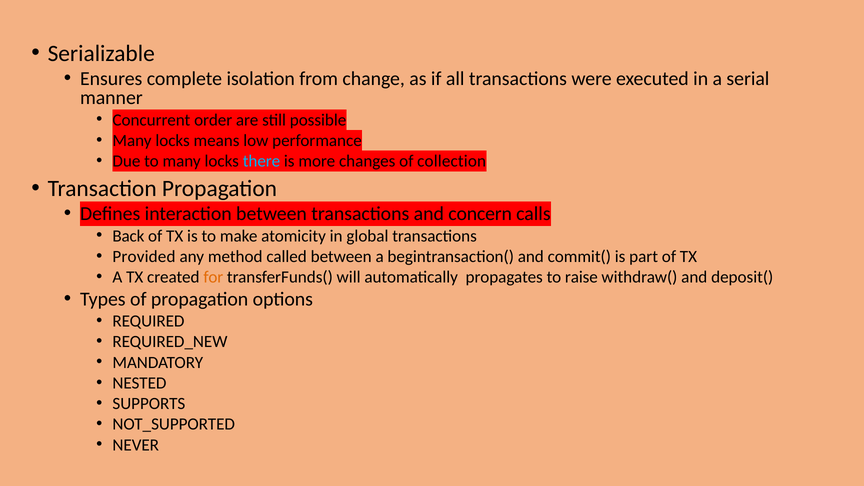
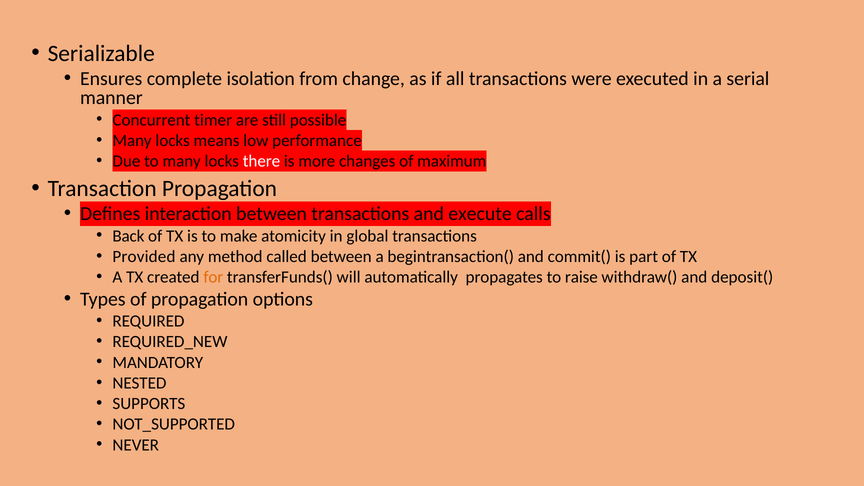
order: order -> timer (213, 120)
there colour: light blue -> white (262, 161)
collection: collection -> maximum (452, 161)
concern: concern -> execute (480, 214)
